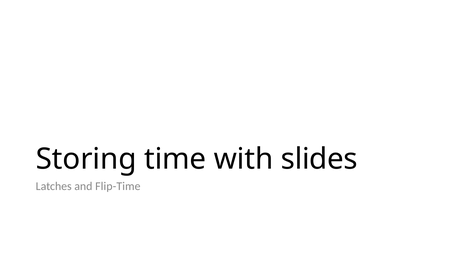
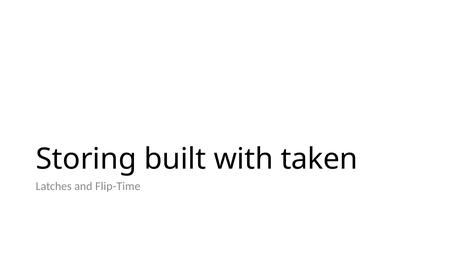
time: time -> built (175, 159)
slides: slides -> taken (319, 159)
